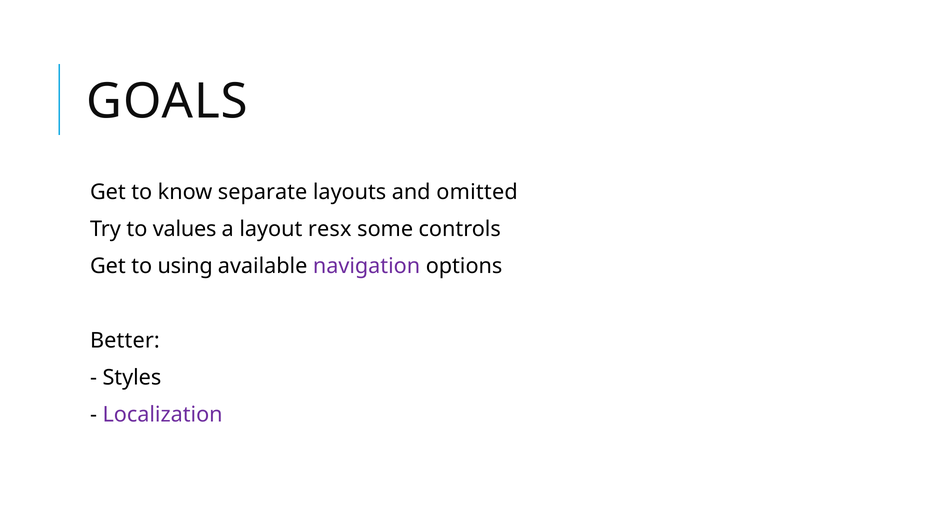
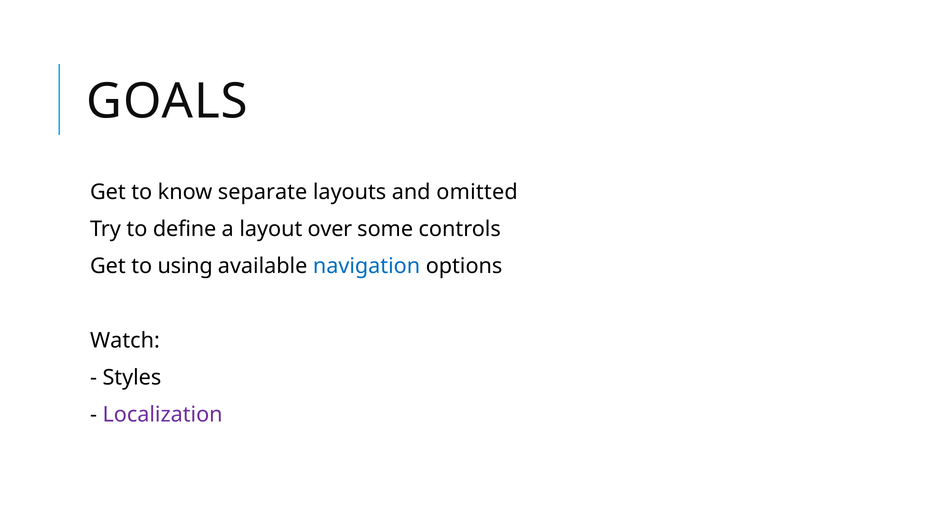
values: values -> define (185, 229)
resx: resx -> over (330, 229)
navigation colour: purple -> blue (367, 267)
Better: Better -> Watch (125, 341)
